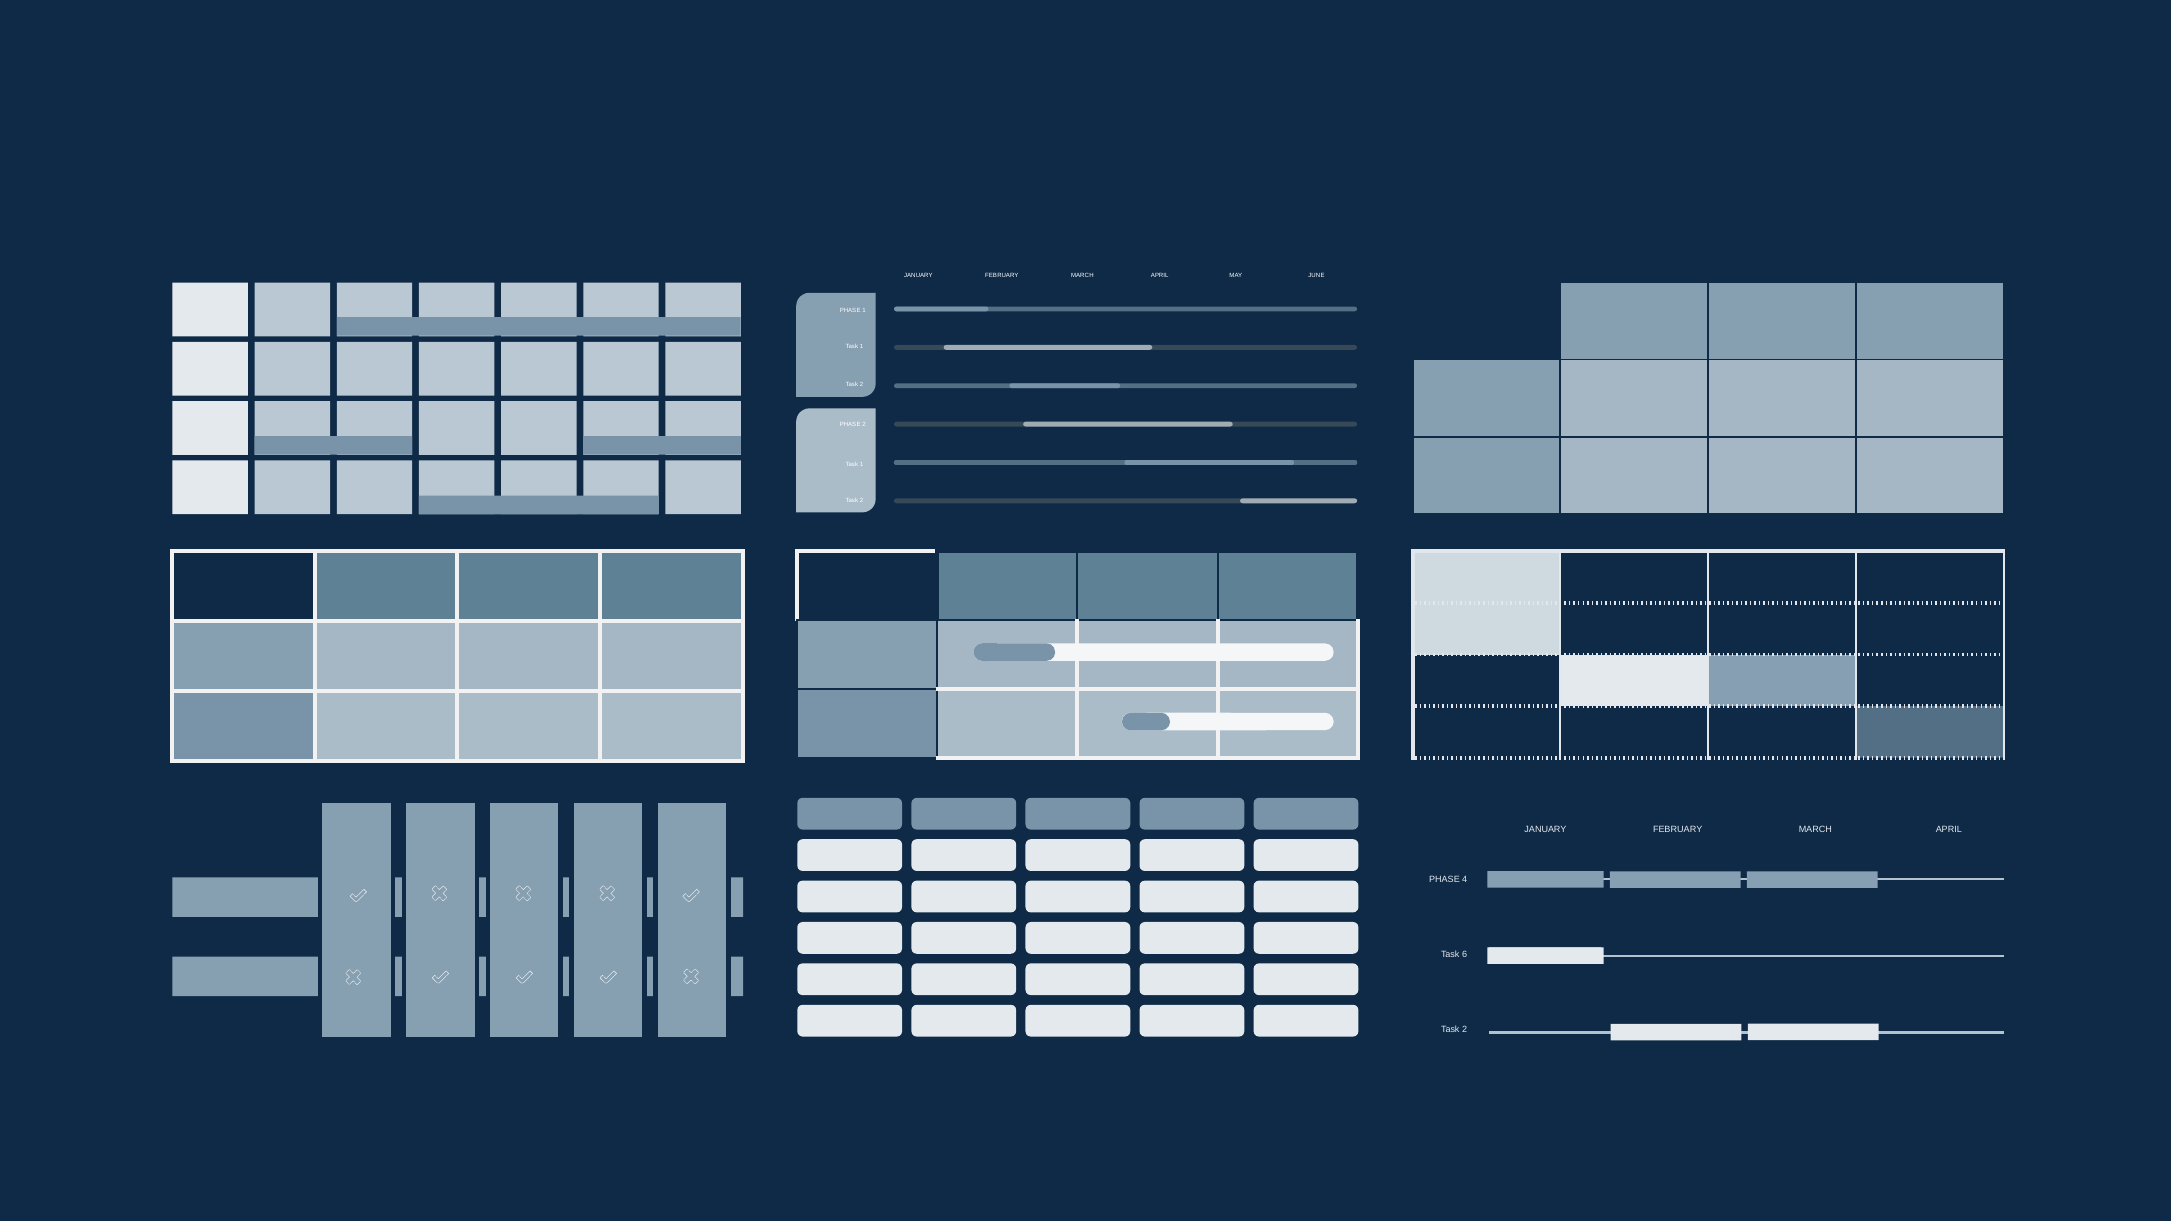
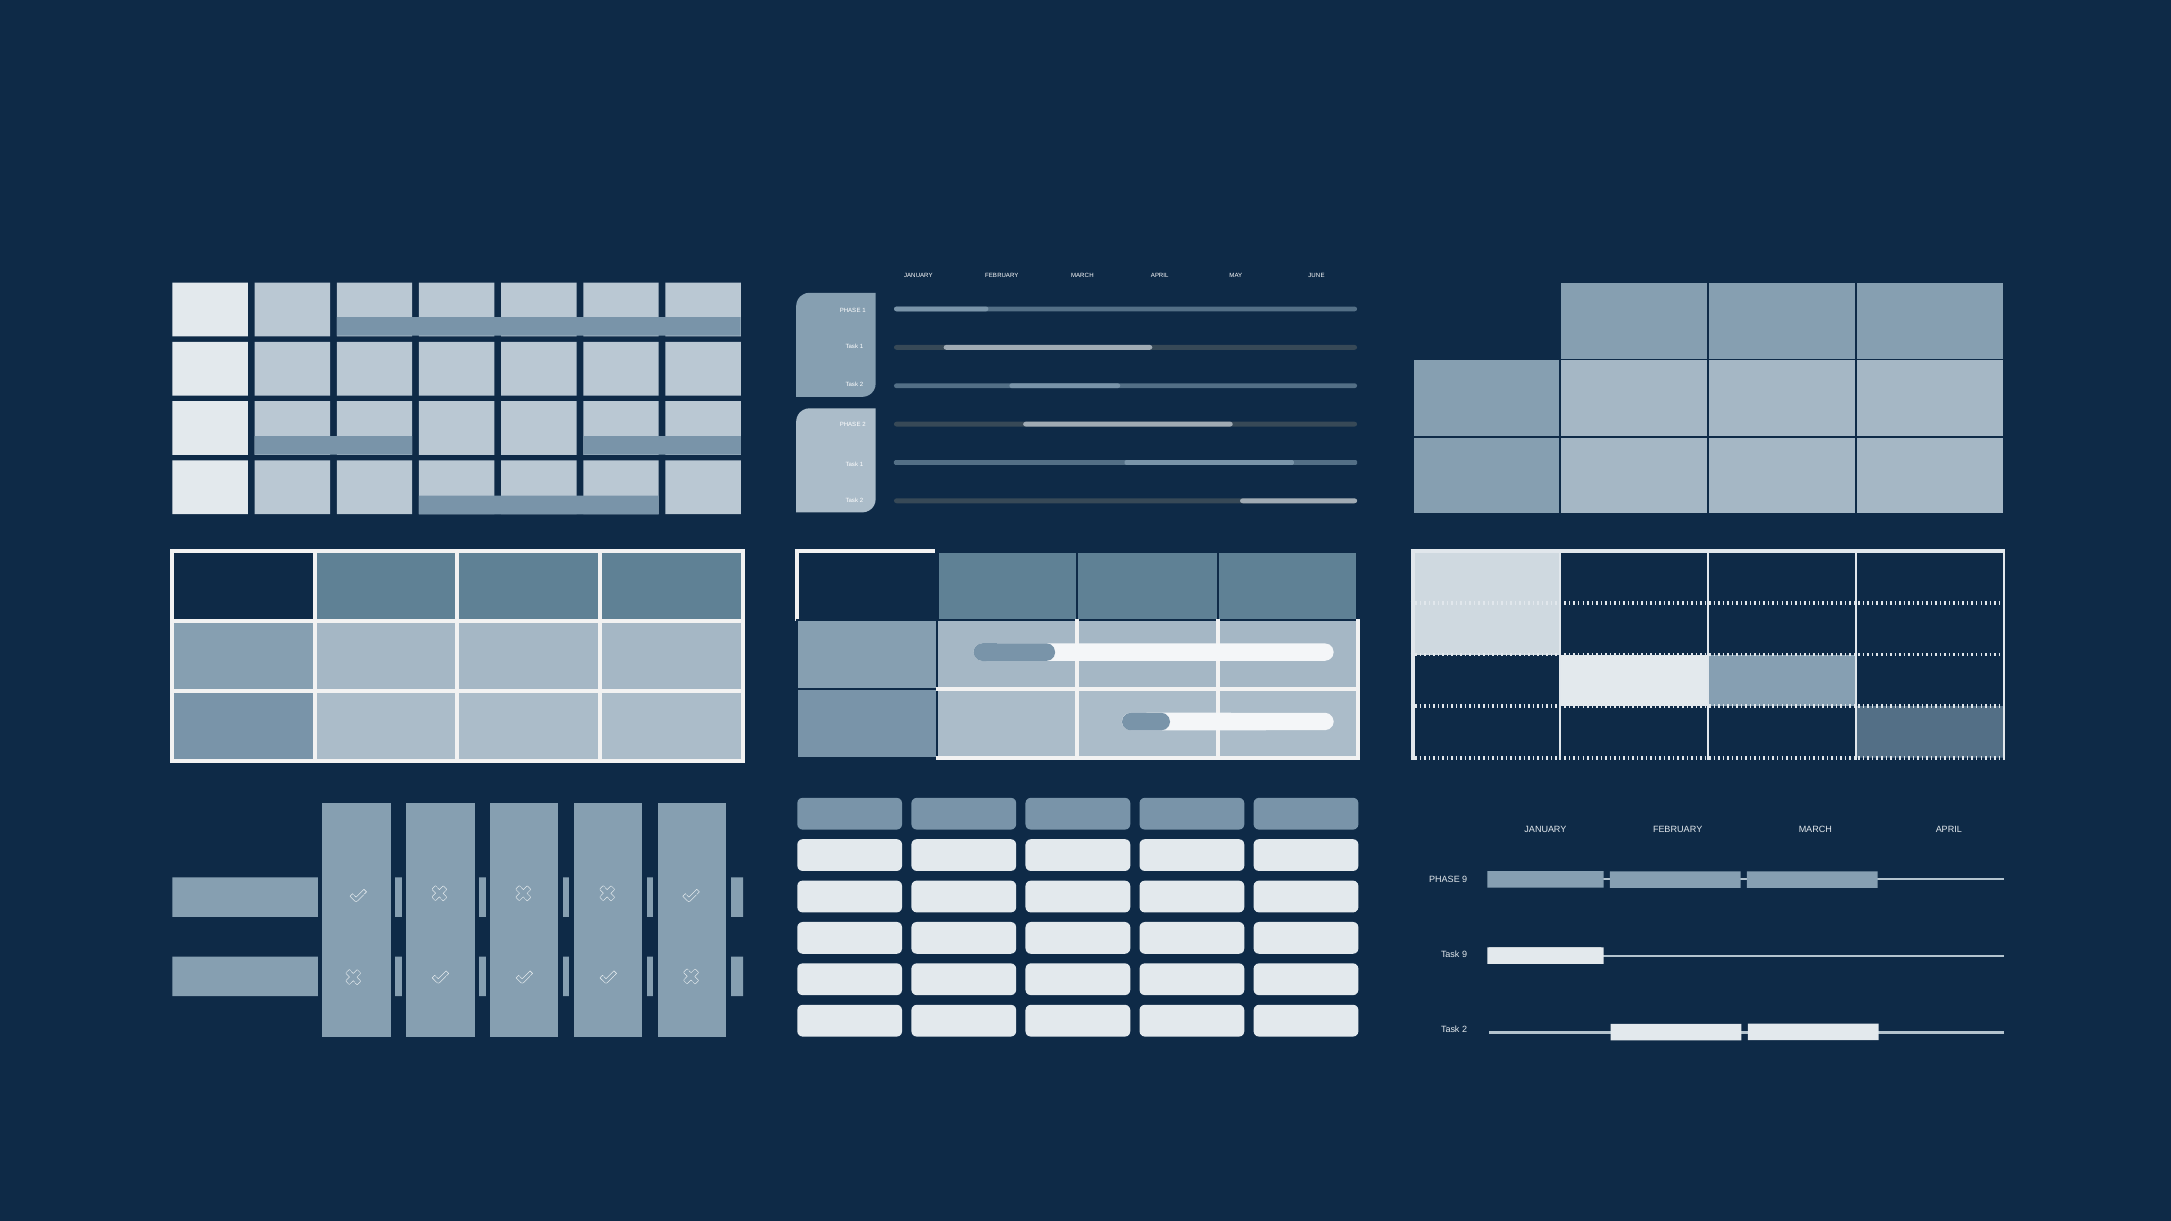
PHASE 4: 4 -> 9 (1465, 880)
Task 6: 6 -> 9 (1465, 955)
